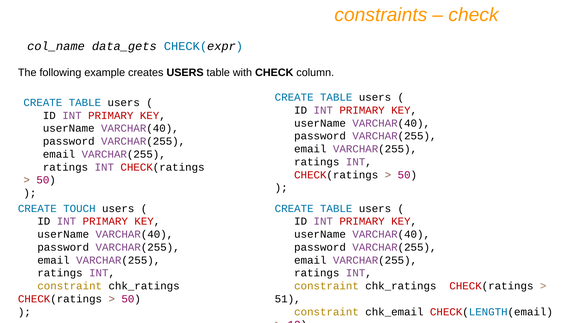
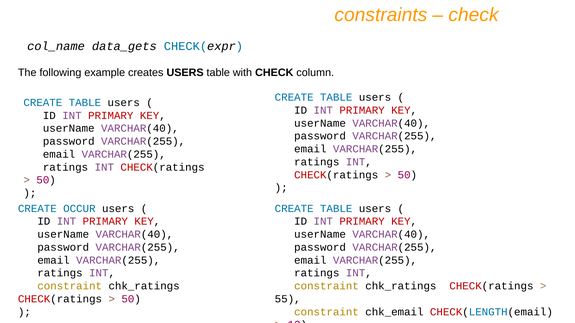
TOUCH: TOUCH -> OCCUR (79, 209)
51: 51 -> 55 (288, 299)
